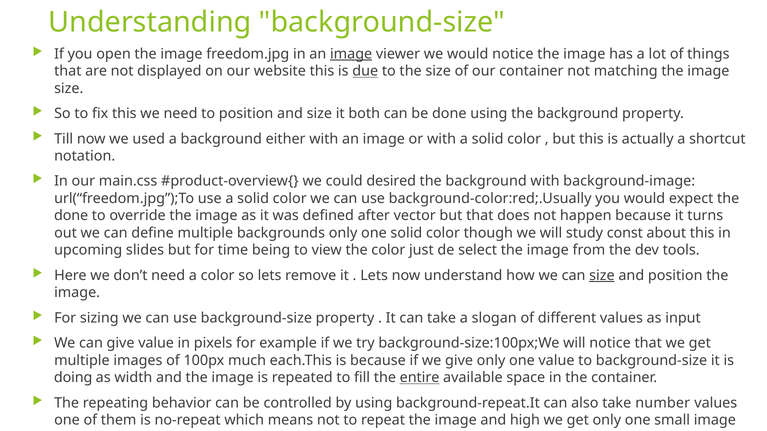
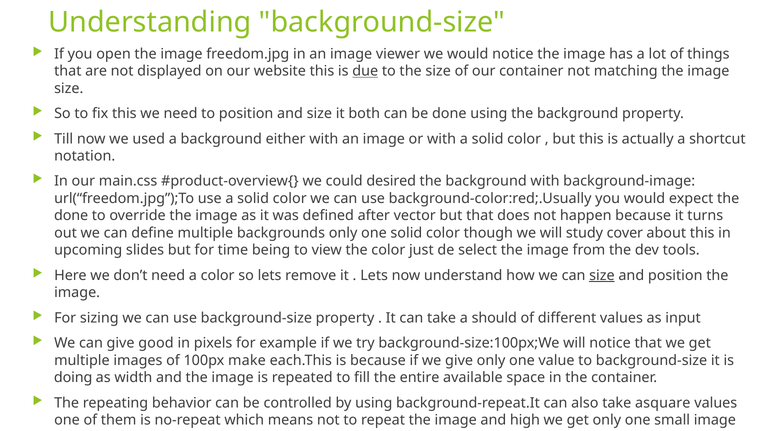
image underline: present -> none (351, 54)
const: const -> cover (625, 233)
slogan: slogan -> should (494, 318)
give value: value -> good (156, 343)
much: much -> make (247, 361)
entire underline: present -> none (420, 378)
number: number -> asquare (663, 403)
